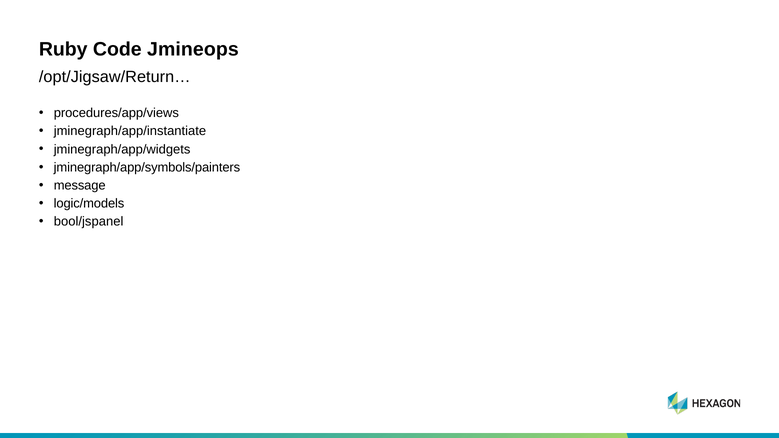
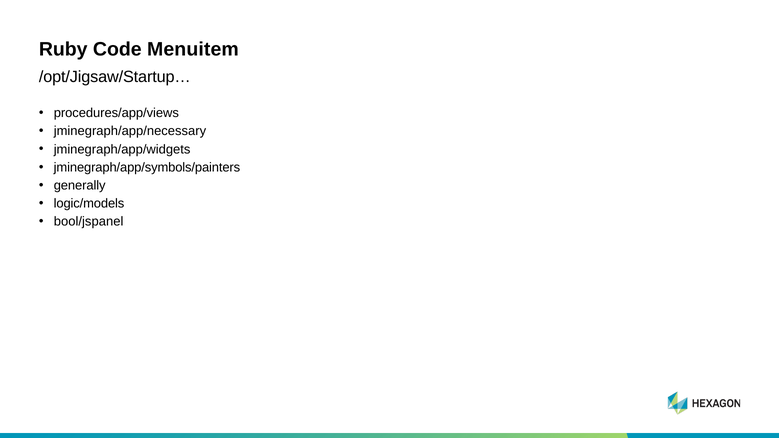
Jmineops: Jmineops -> Menuitem (193, 49)
/opt/Jigsaw/Return…: /opt/Jigsaw/Return… -> /opt/Jigsaw/Startup… (115, 77)
jminegraph/app/instantiate: jminegraph/app/instantiate -> jminegraph/app/necessary (130, 131)
message: message -> generally (80, 185)
